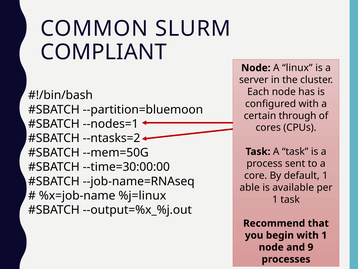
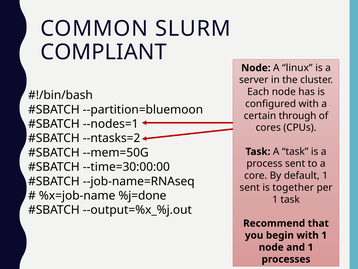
able: able -> sent (250, 187)
available: available -> together (293, 187)
%j=linux: %j=linux -> %j=done (142, 195)
and 9: 9 -> 1 (310, 247)
